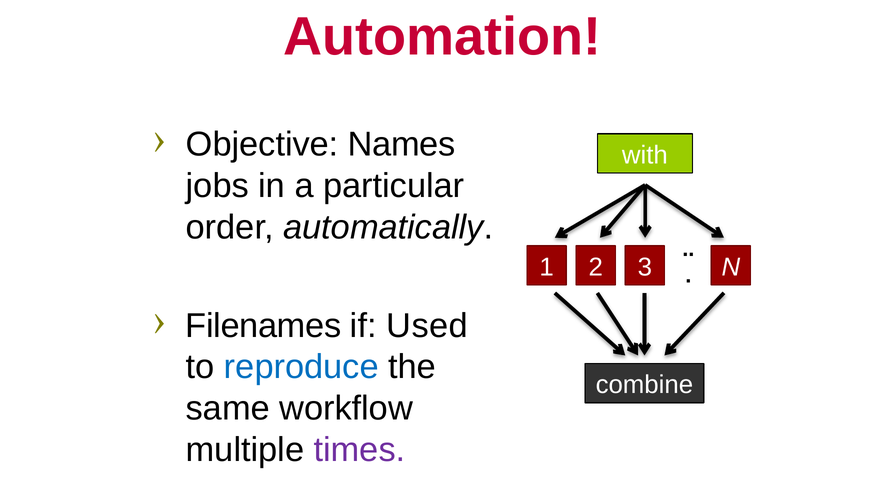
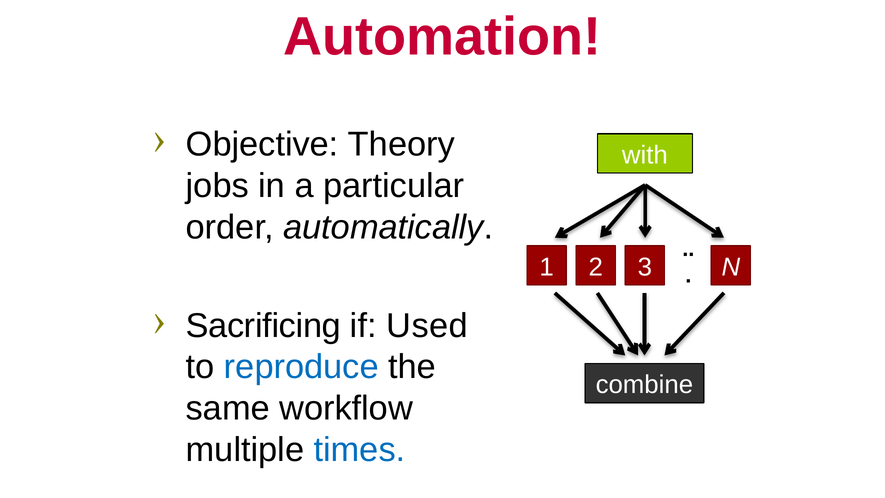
Names: Names -> Theory (401, 145)
Filenames: Filenames -> Sacrificing (263, 326)
times colour: purple -> blue (359, 450)
